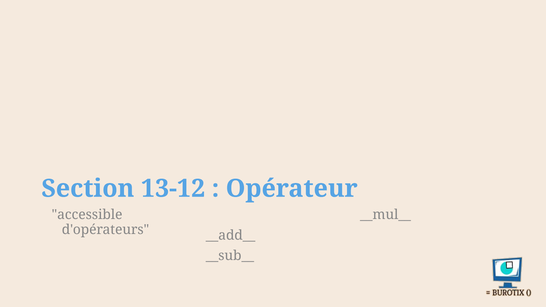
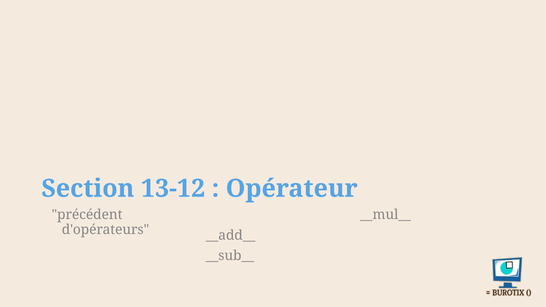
accessible: accessible -> précédent (87, 215)
